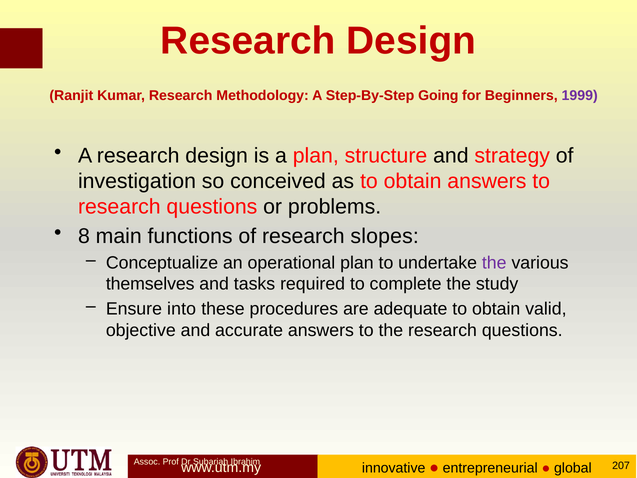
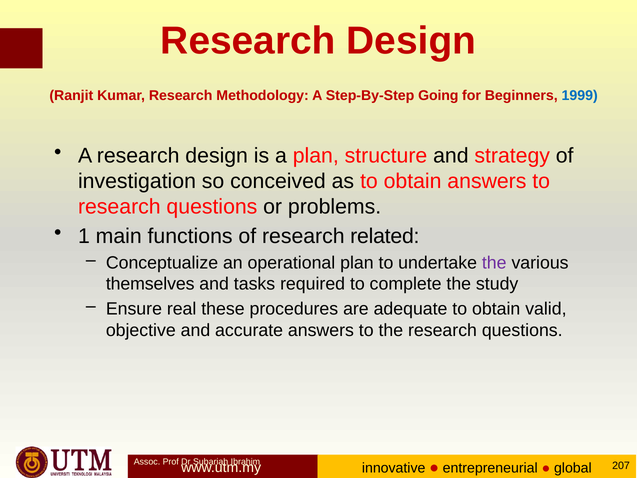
1999 colour: purple -> blue (580, 96)
8: 8 -> 1 (84, 236)
slopes: slopes -> related (385, 236)
into: into -> real (182, 309)
